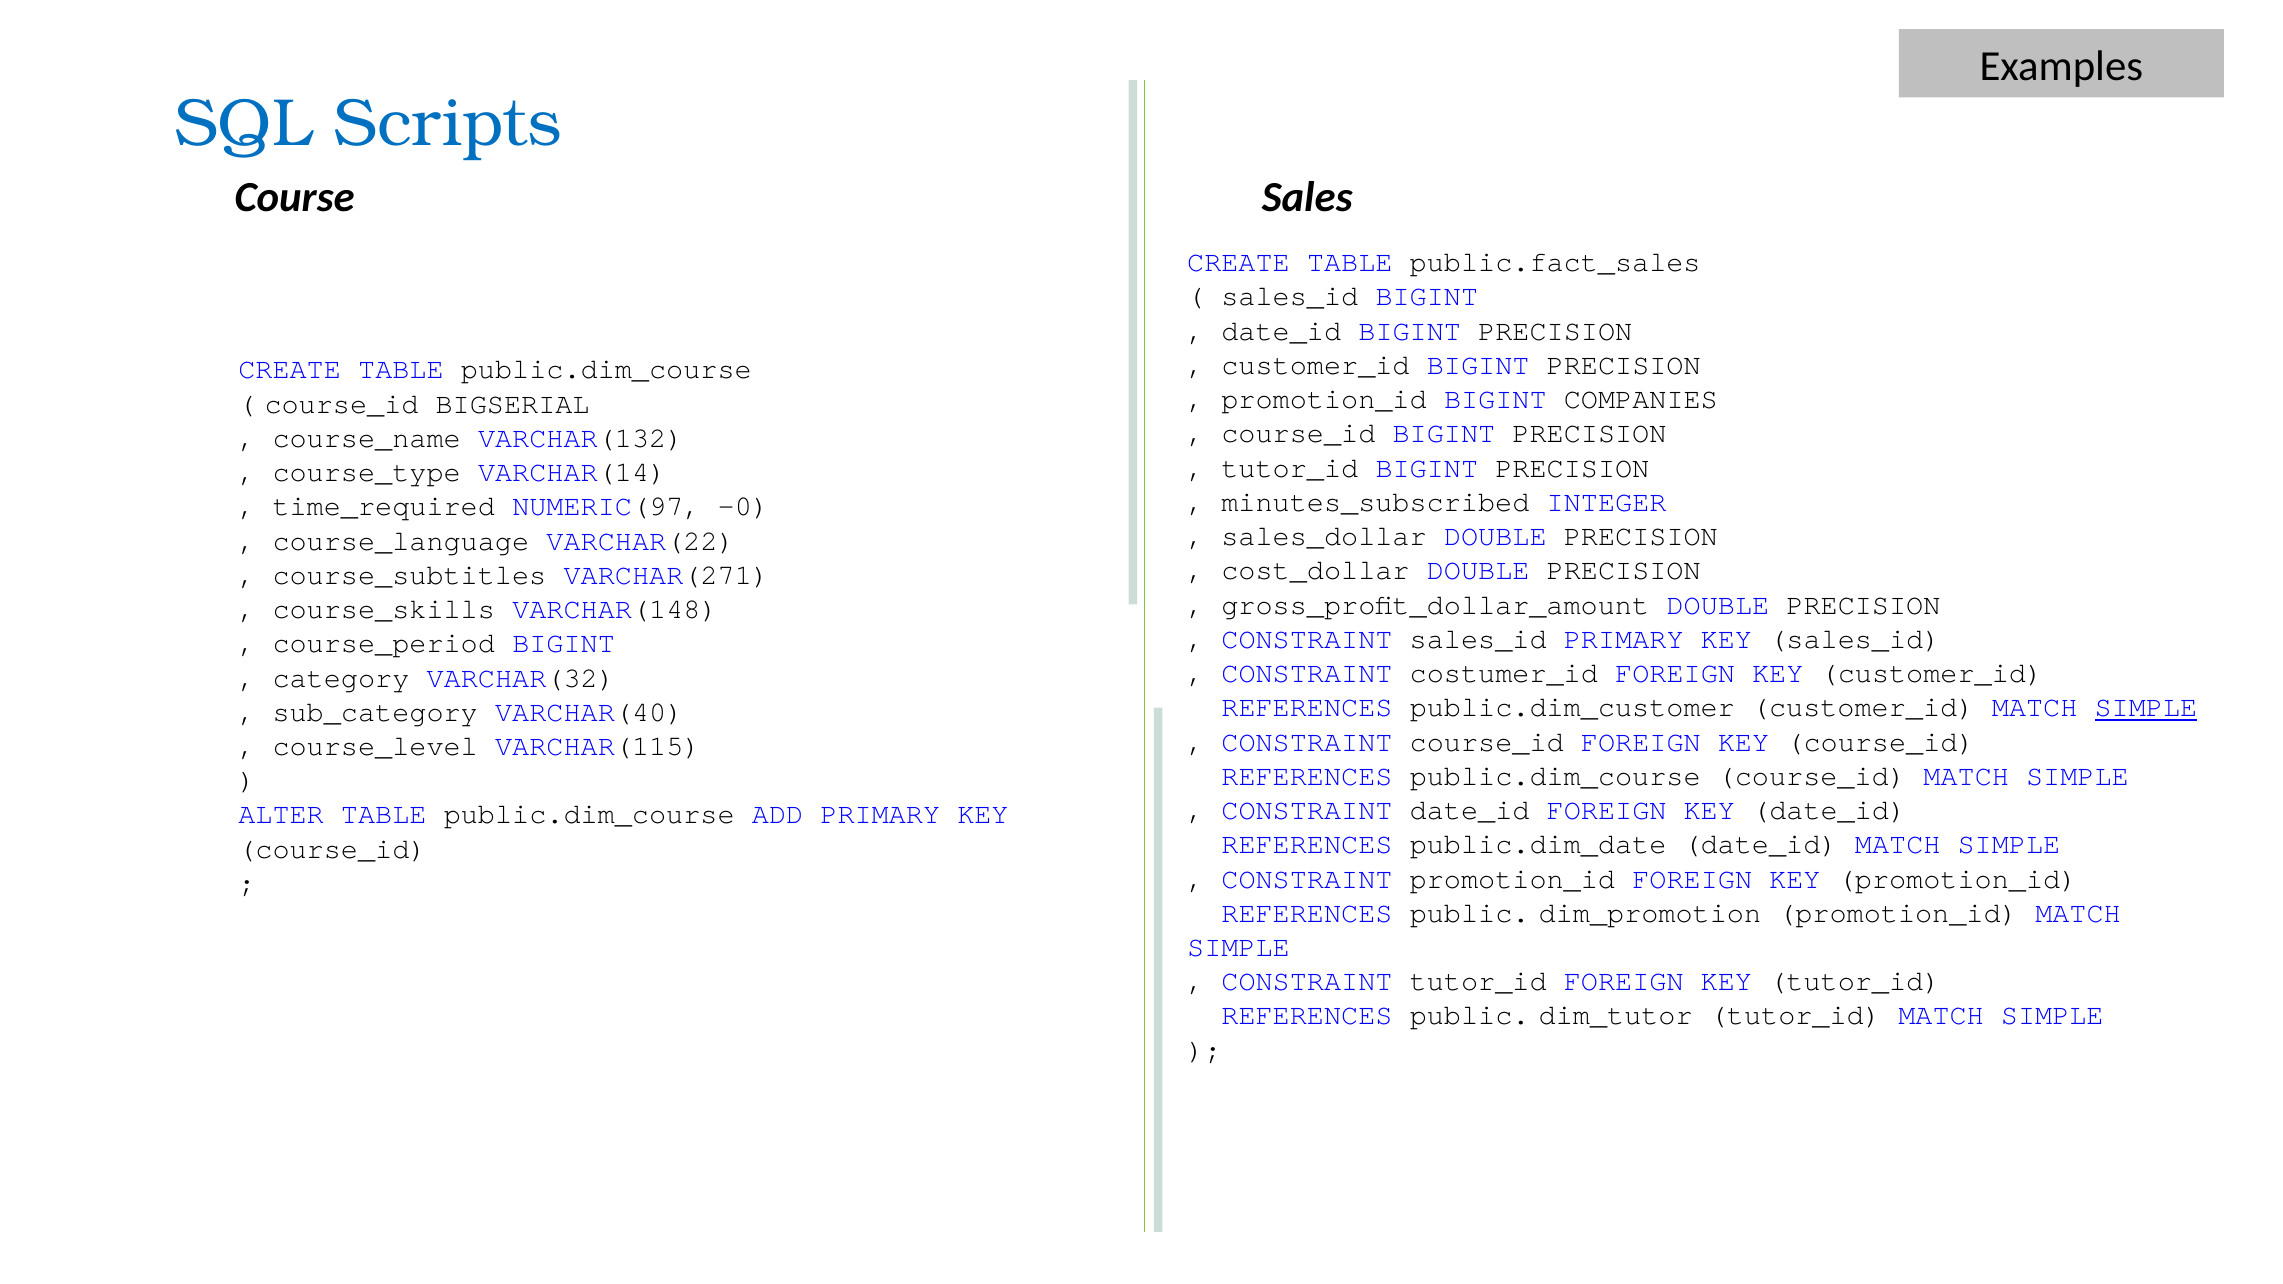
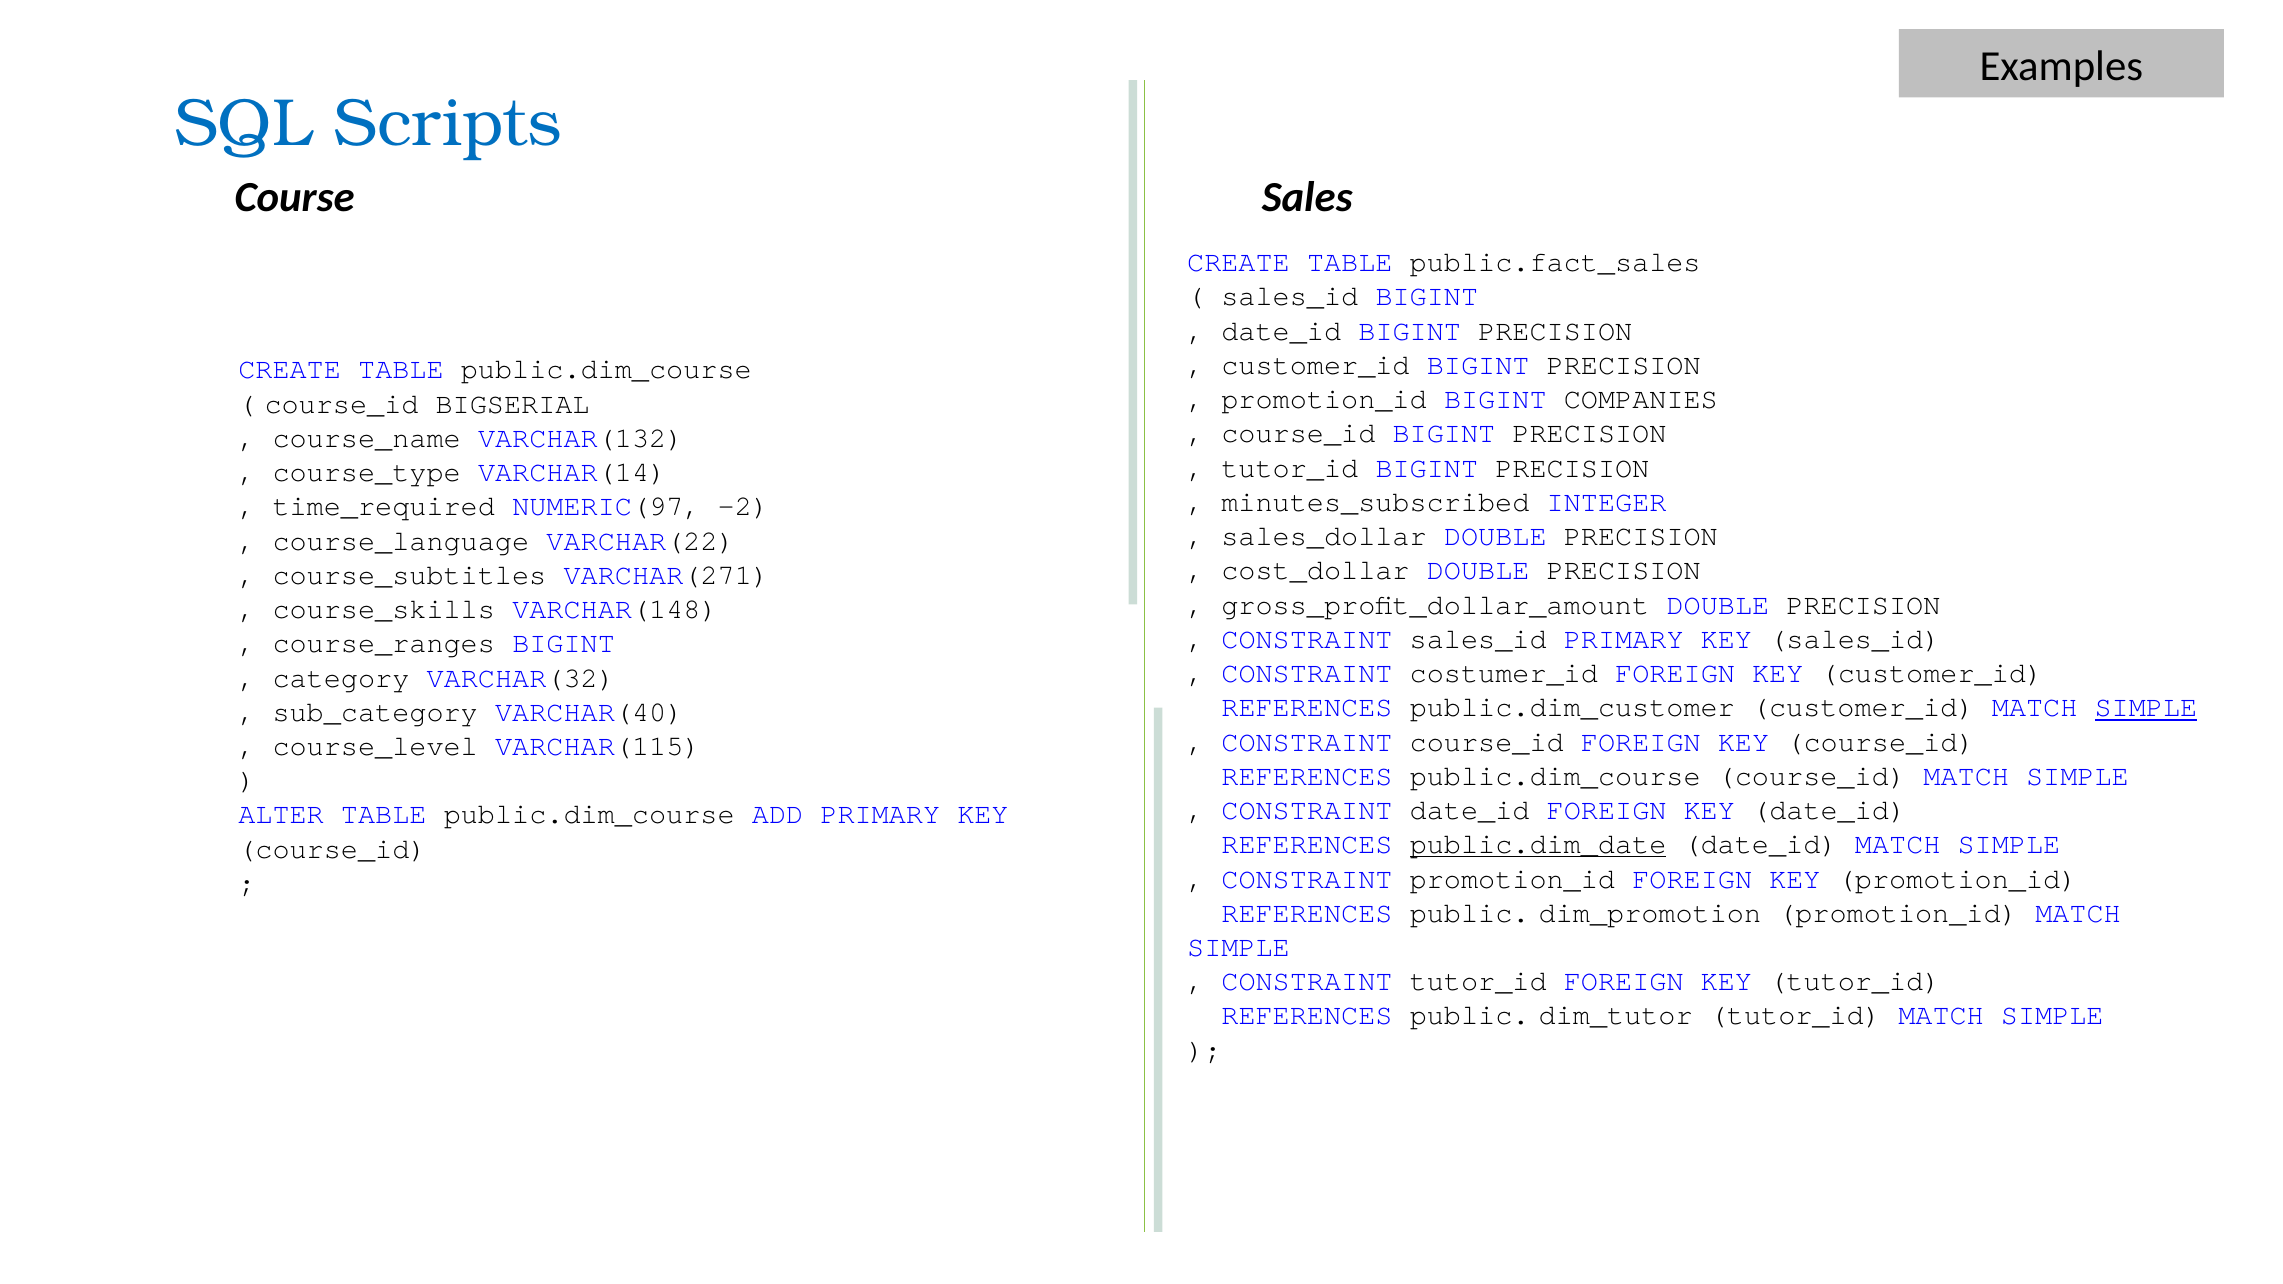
-0: -0 -> -2 (743, 506)
course_period: course_period -> course_ranges (384, 643)
public.dim_date underline: none -> present (1538, 844)
